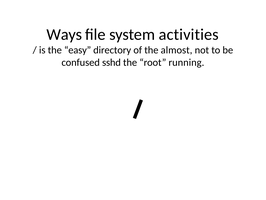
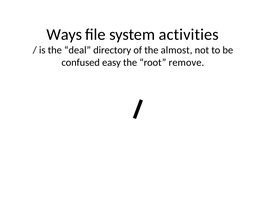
easy: easy -> deal (78, 50)
sshd: sshd -> easy (111, 62)
running: running -> remove (186, 62)
